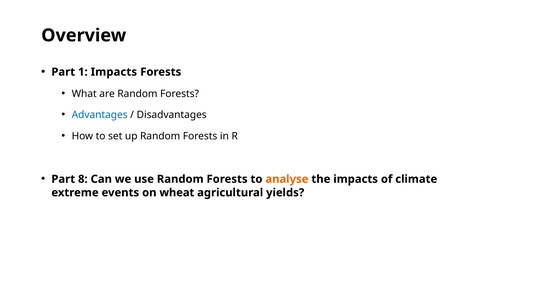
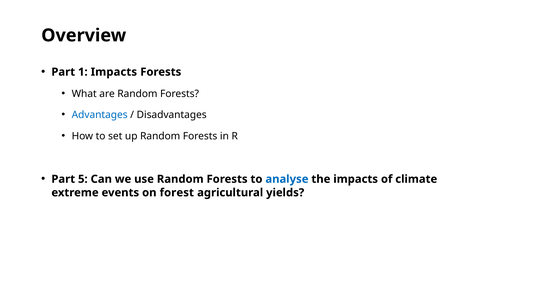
8: 8 -> 5 (83, 179)
analyse colour: orange -> blue (287, 179)
wheat: wheat -> forest (177, 193)
